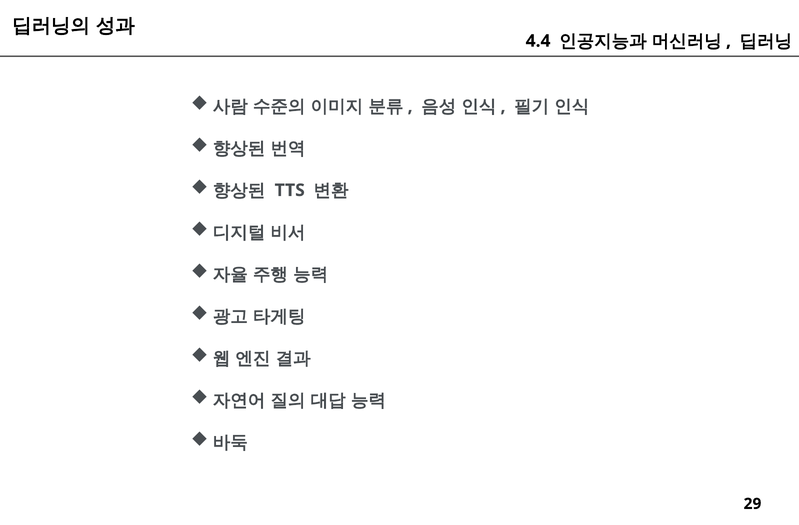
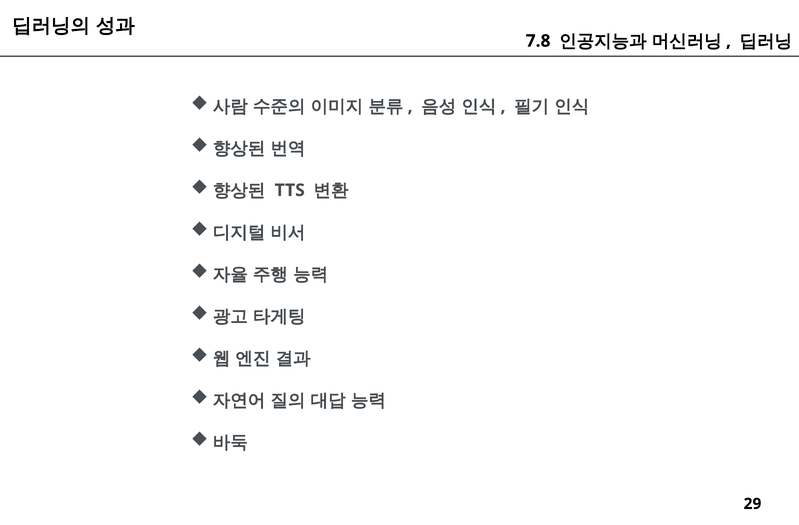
4.4: 4.4 -> 7.8 (538, 41)
